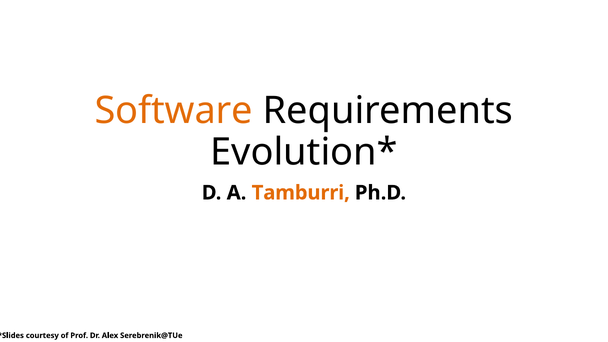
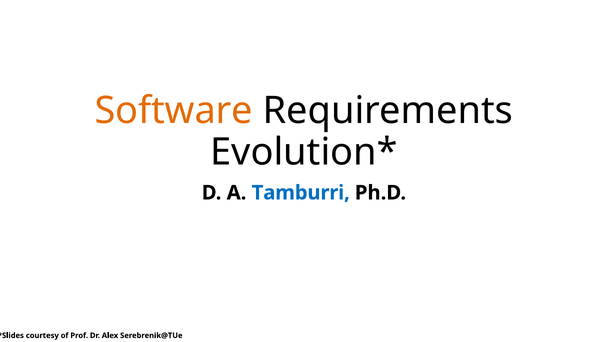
Tamburri colour: orange -> blue (301, 193)
